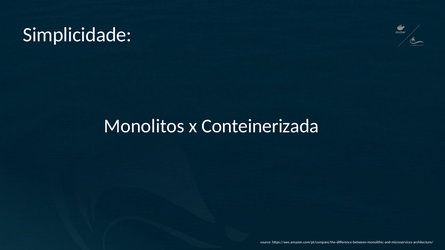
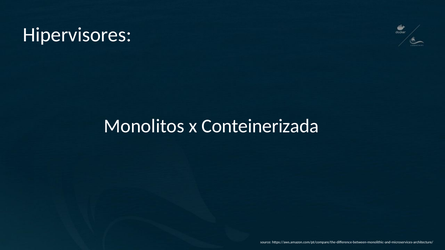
Simplicidade: Simplicidade -> Hipervisores (77, 35)
